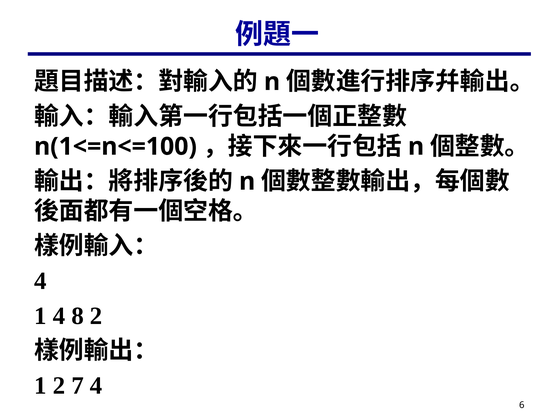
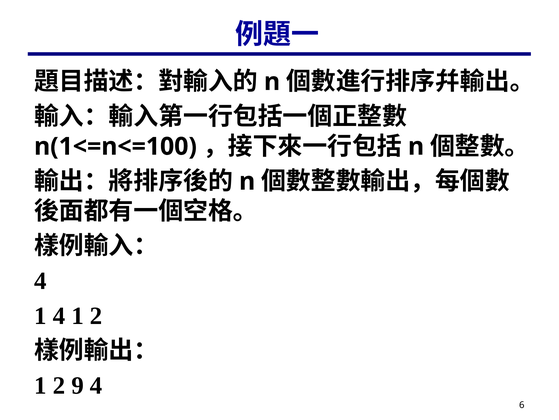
1 4 8: 8 -> 1 (78, 315)
7: 7 -> 9 (78, 385)
